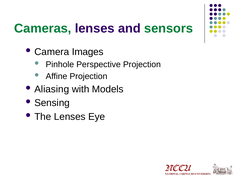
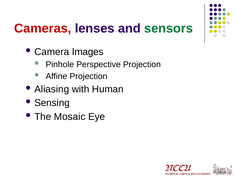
Cameras colour: green -> red (43, 29)
Models: Models -> Human (108, 89)
The Lenses: Lenses -> Mosaic (70, 117)
